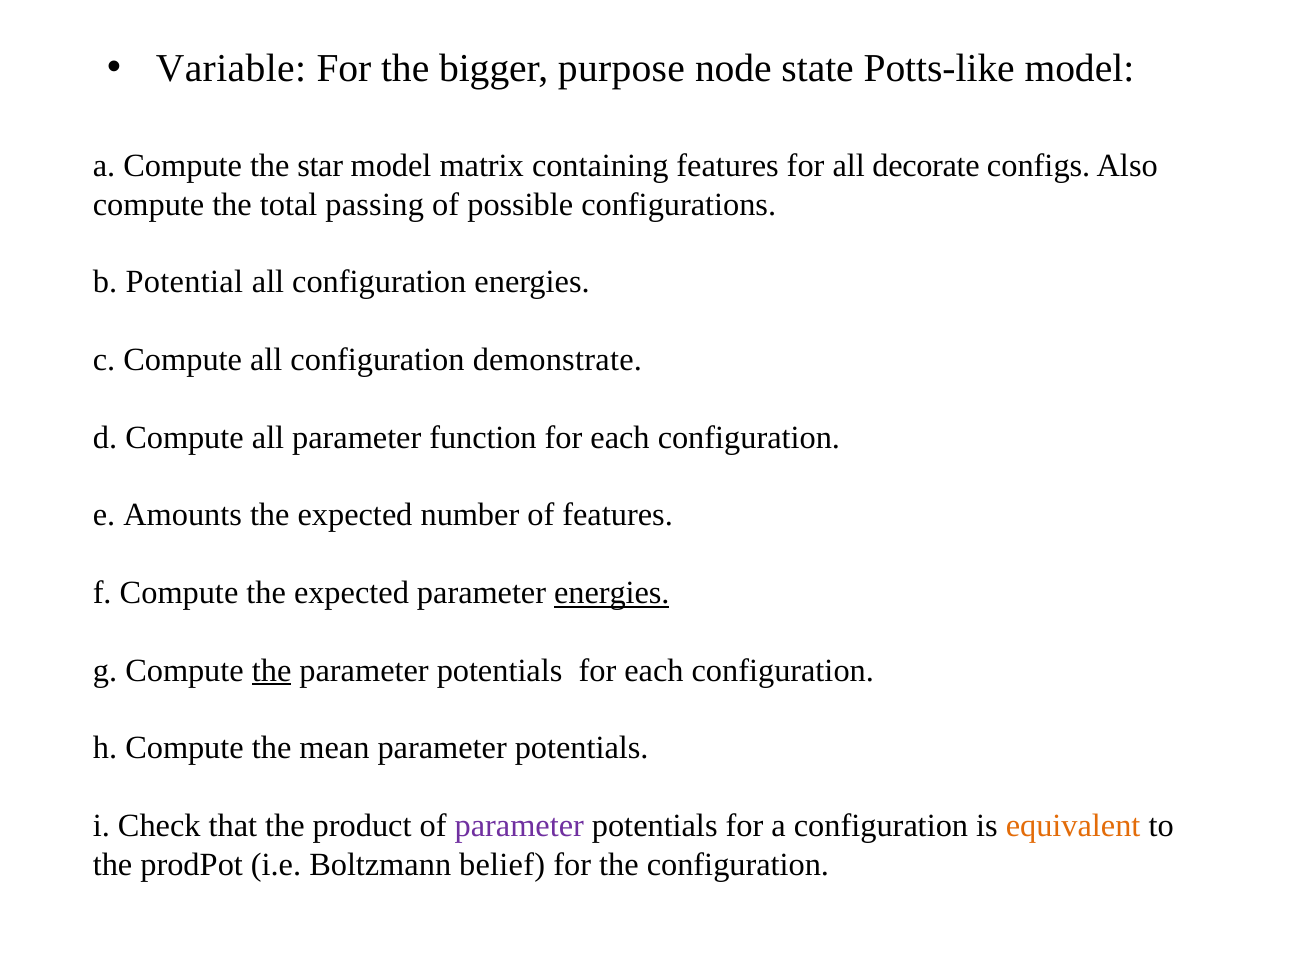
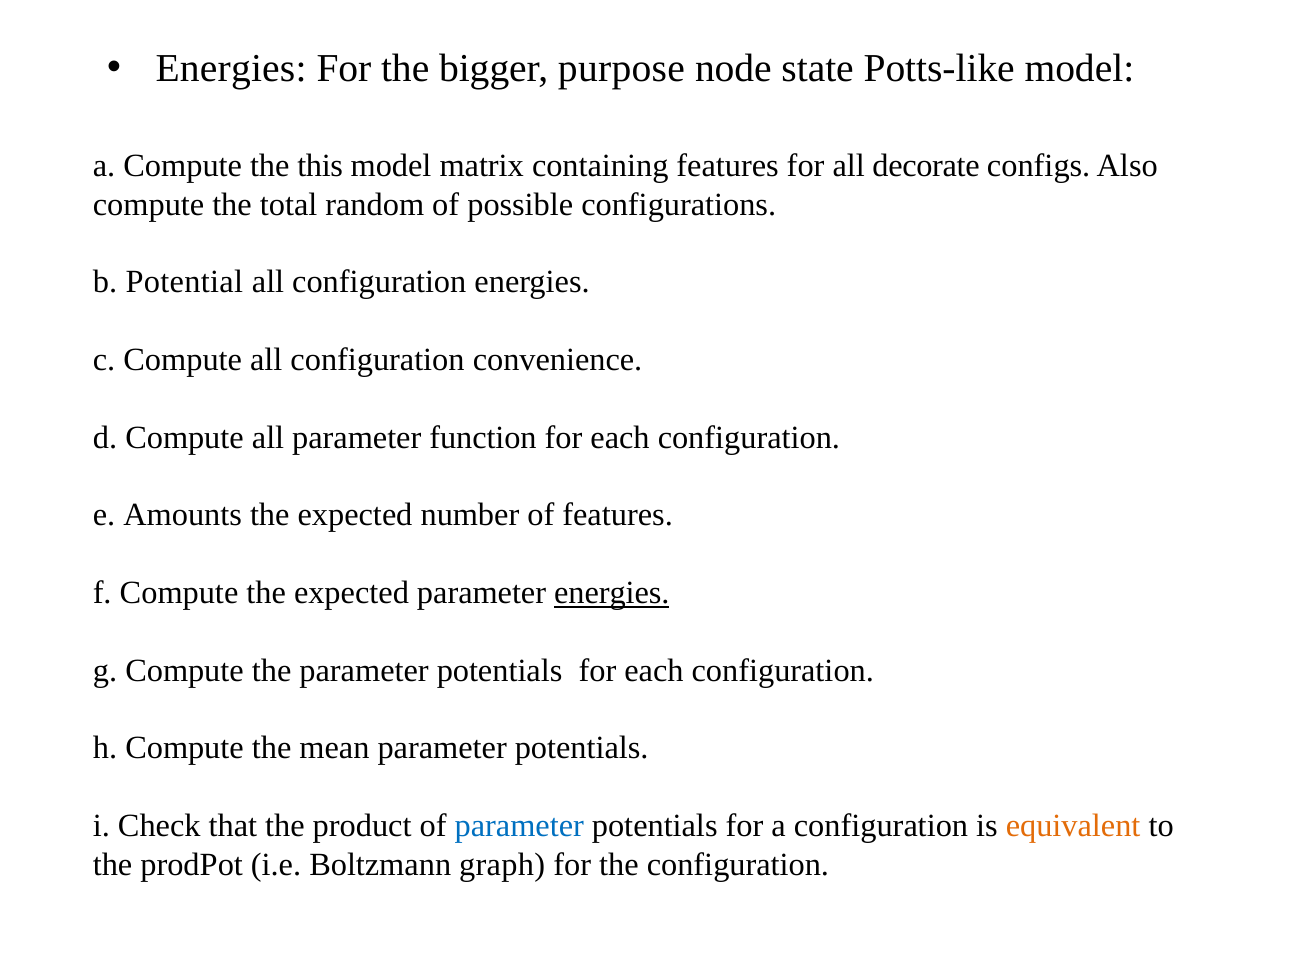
Variable: Variable -> Energies (231, 68)
star: star -> this (320, 166)
passing: passing -> random (375, 205)
demonstrate: demonstrate -> convenience (558, 360)
the underline: present -> none (272, 671)
parameter colour: purple -> blue (519, 826)
belief: belief -> graph (502, 865)
